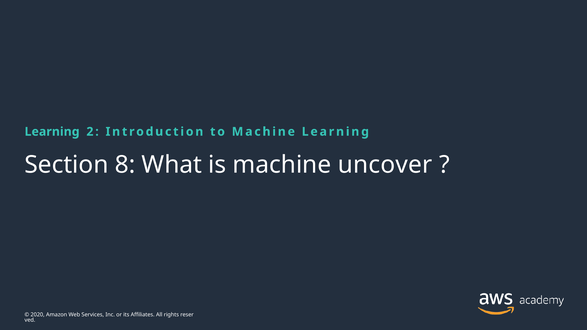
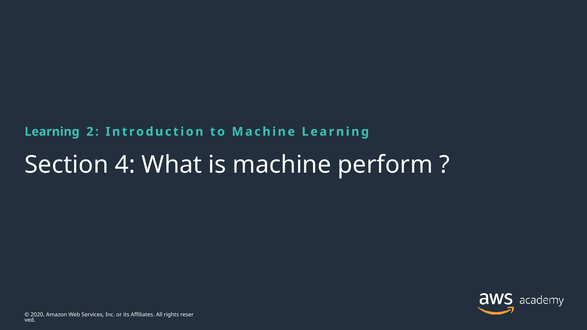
8: 8 -> 4 (125, 165)
uncover: uncover -> perform (385, 165)
